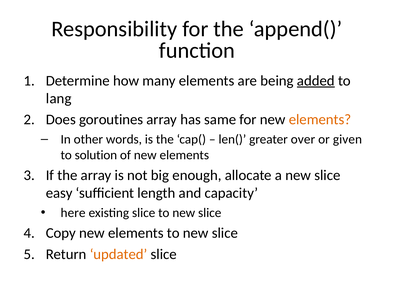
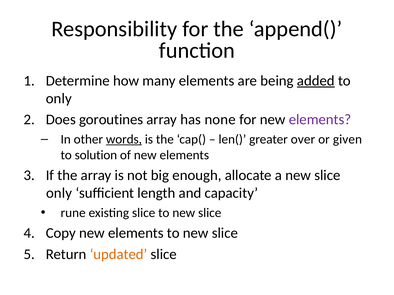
lang: lang -> only (59, 99)
same: same -> none (220, 120)
elements colour: orange -> purple (320, 120)
words underline: none -> present (124, 140)
easy: easy -> only (59, 193)
here: here -> rune (73, 213)
